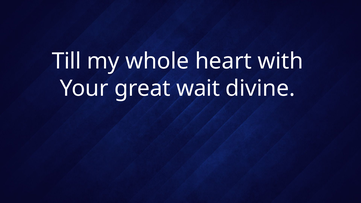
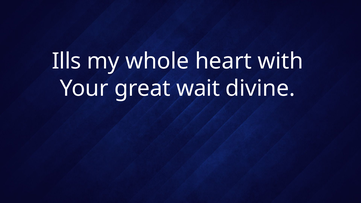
Till: Till -> Ills (66, 61)
